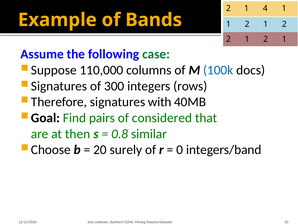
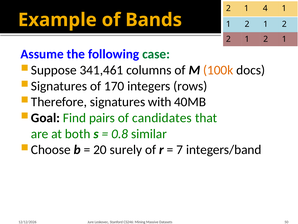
110,000: 110,000 -> 341,461 (101, 70)
100k colour: blue -> orange (218, 70)
300: 300 -> 170 (114, 86)
considered: considered -> candidates (162, 118)
then: then -> both (78, 134)
0: 0 -> 7 (180, 149)
